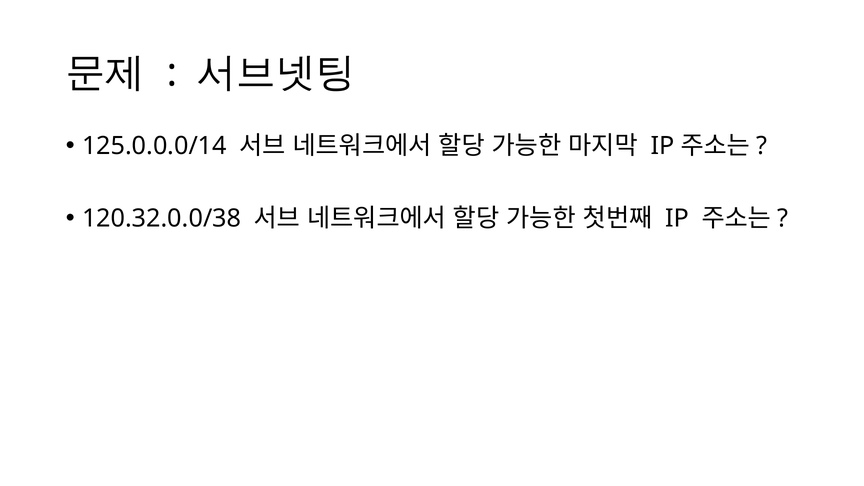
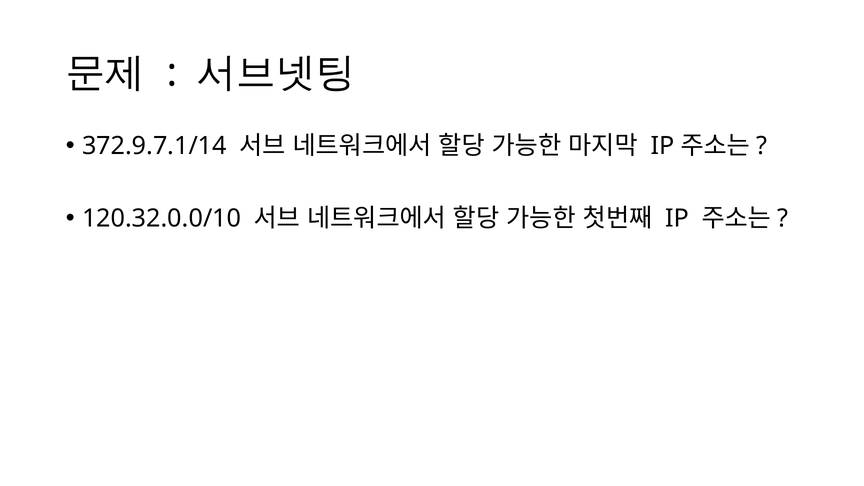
125.0.0.0/14: 125.0.0.0/14 -> 372.9.7.1/14 (154, 146)
120.32.0.0/38: 120.32.0.0/38 -> 120.32.0.0/10 (162, 219)
